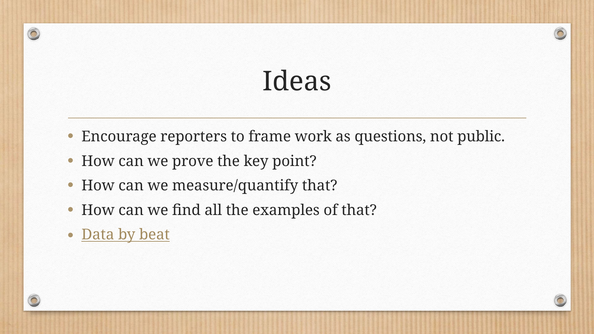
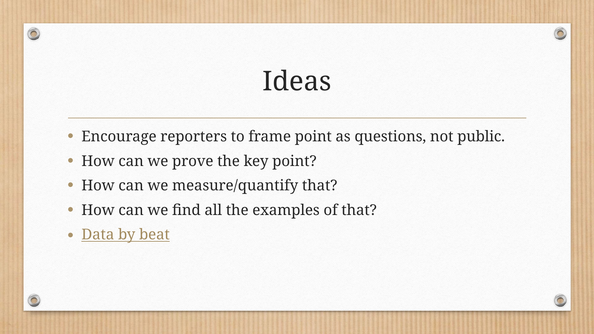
frame work: work -> point (313, 137)
